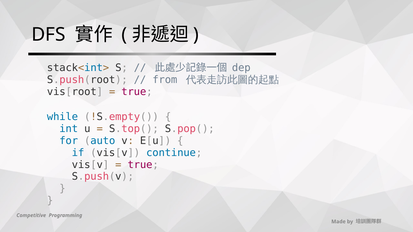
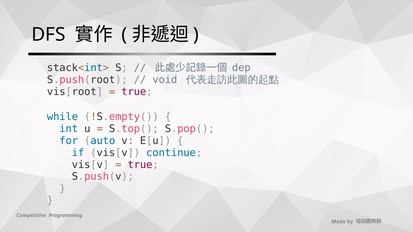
from: from -> void (165, 80)
